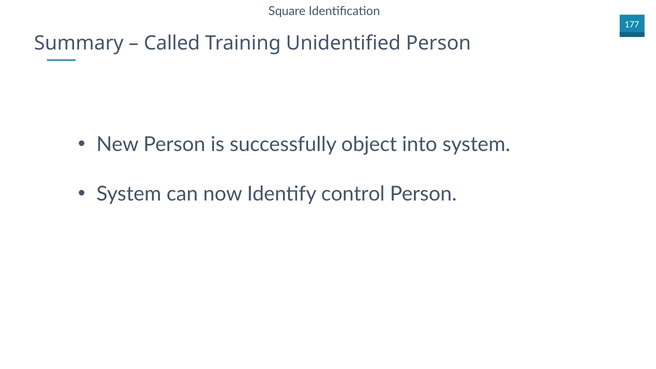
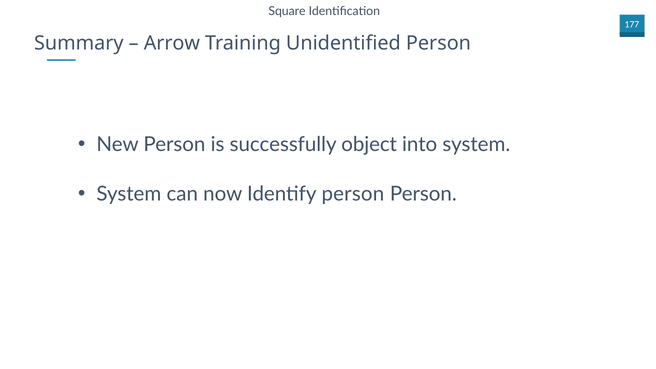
Called: Called -> Arrow (172, 43)
Identify control: control -> person (353, 194)
